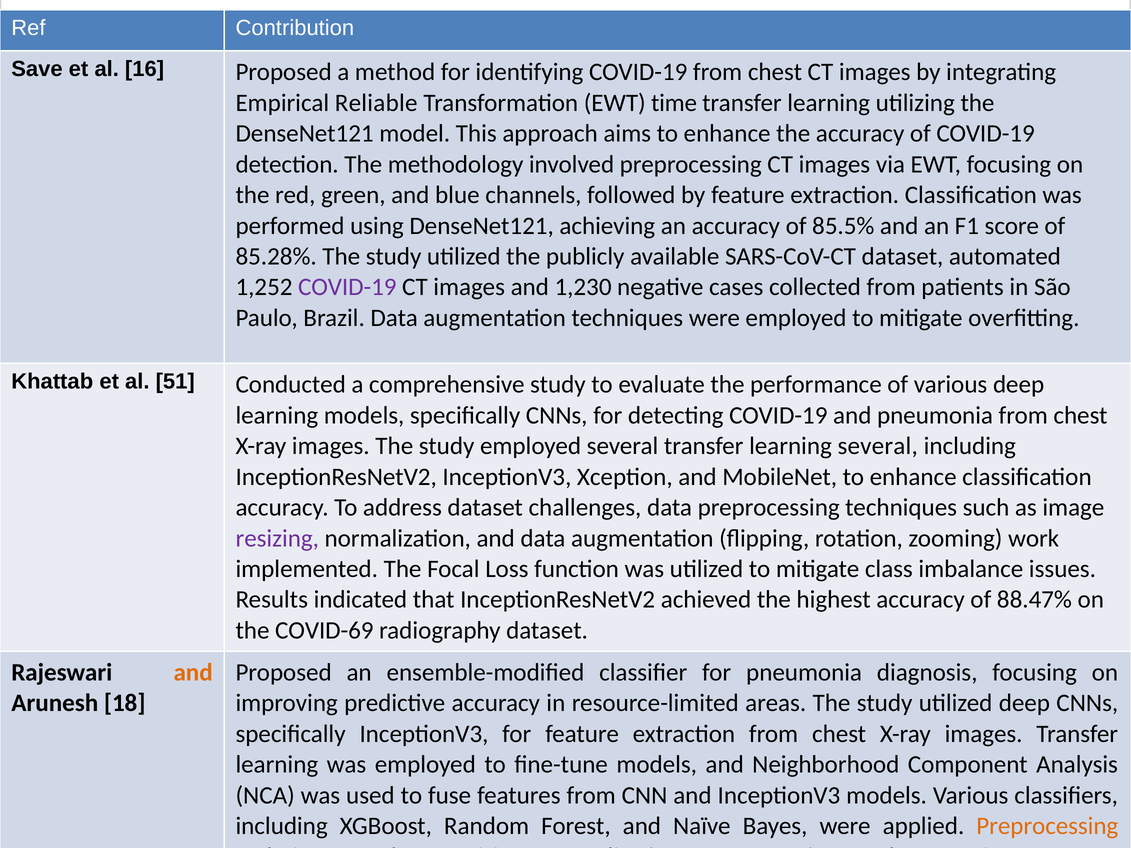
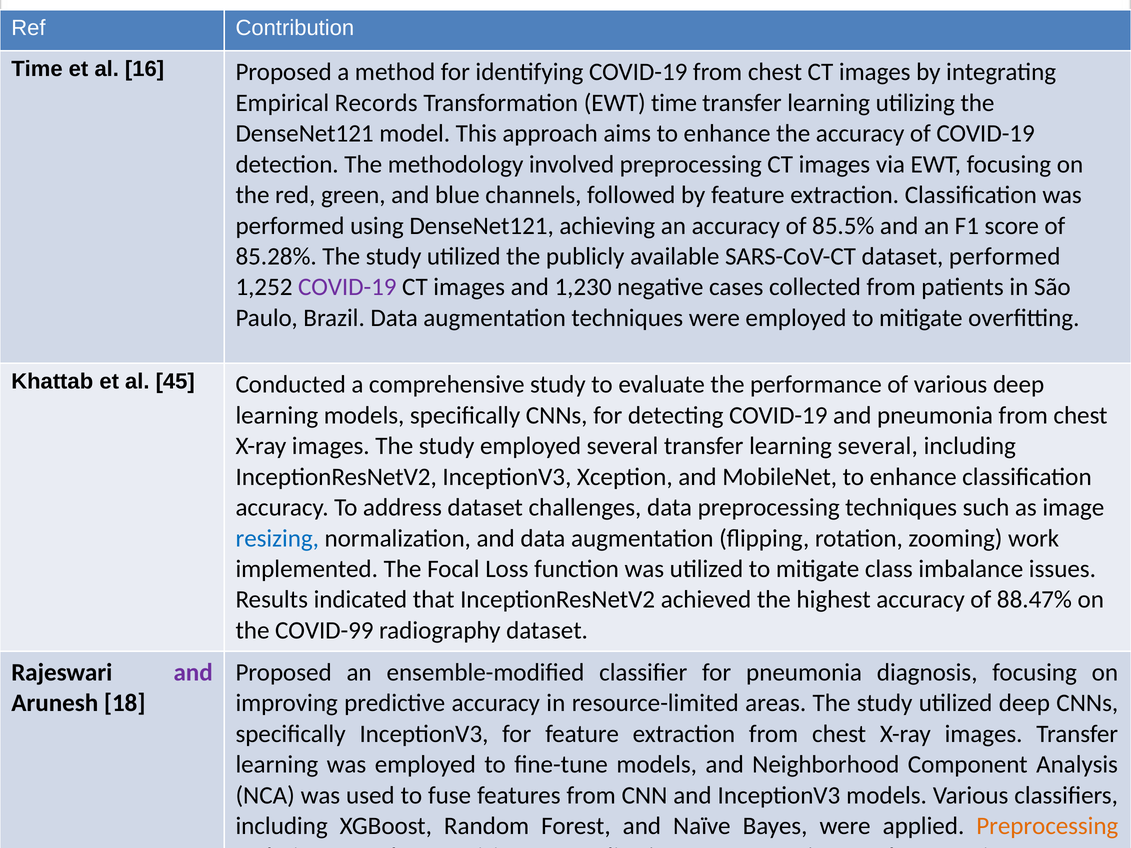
Save: Save -> Time (37, 69)
Reliable: Reliable -> Records (376, 103)
dataset automated: automated -> performed (1005, 257)
51: 51 -> 45 (175, 382)
resizing colour: purple -> blue (277, 538)
COVID-69: COVID-69 -> COVID-99 (324, 631)
and colour: orange -> purple (193, 673)
